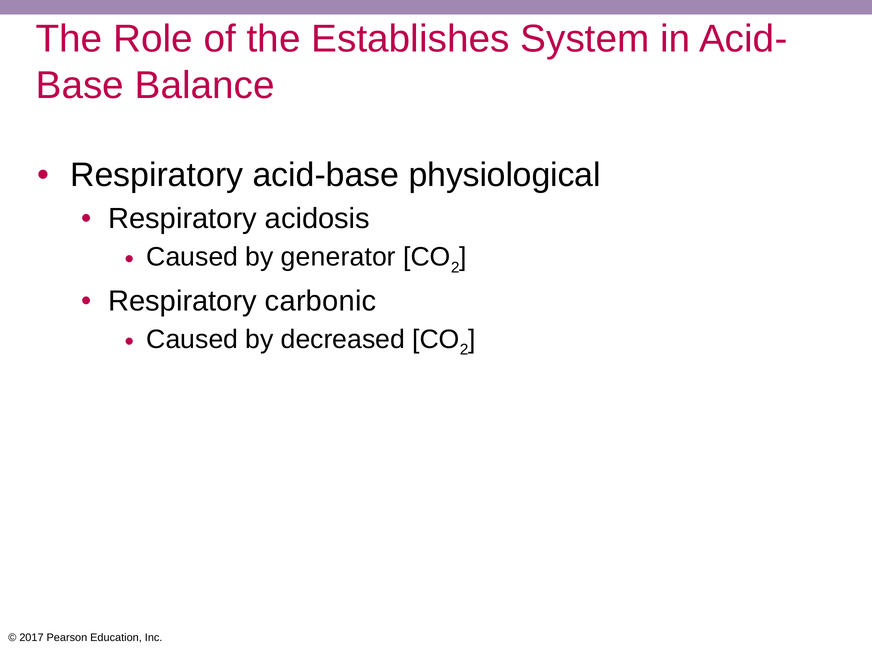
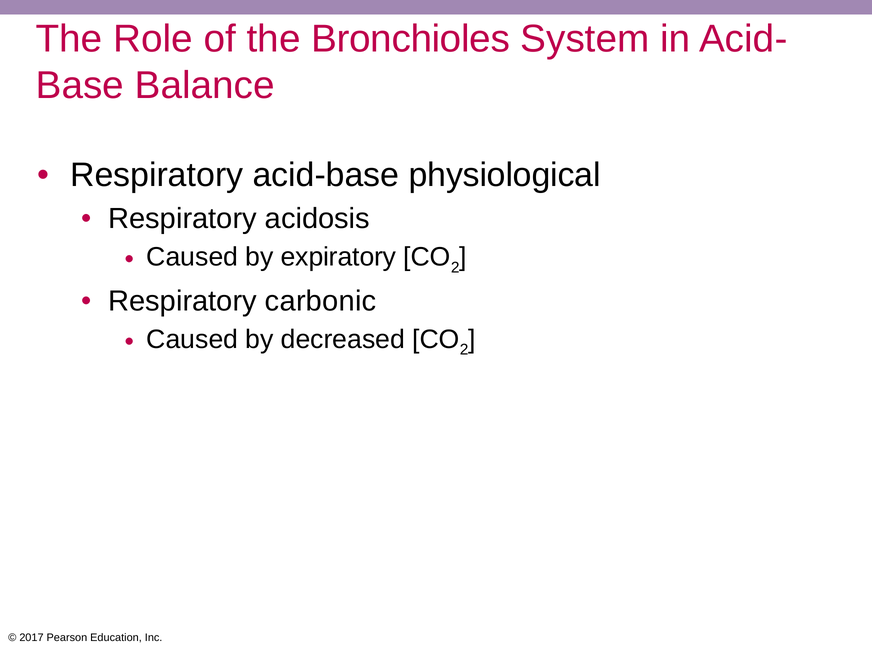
Establishes: Establishes -> Bronchioles (411, 39)
generator: generator -> expiratory (338, 257)
